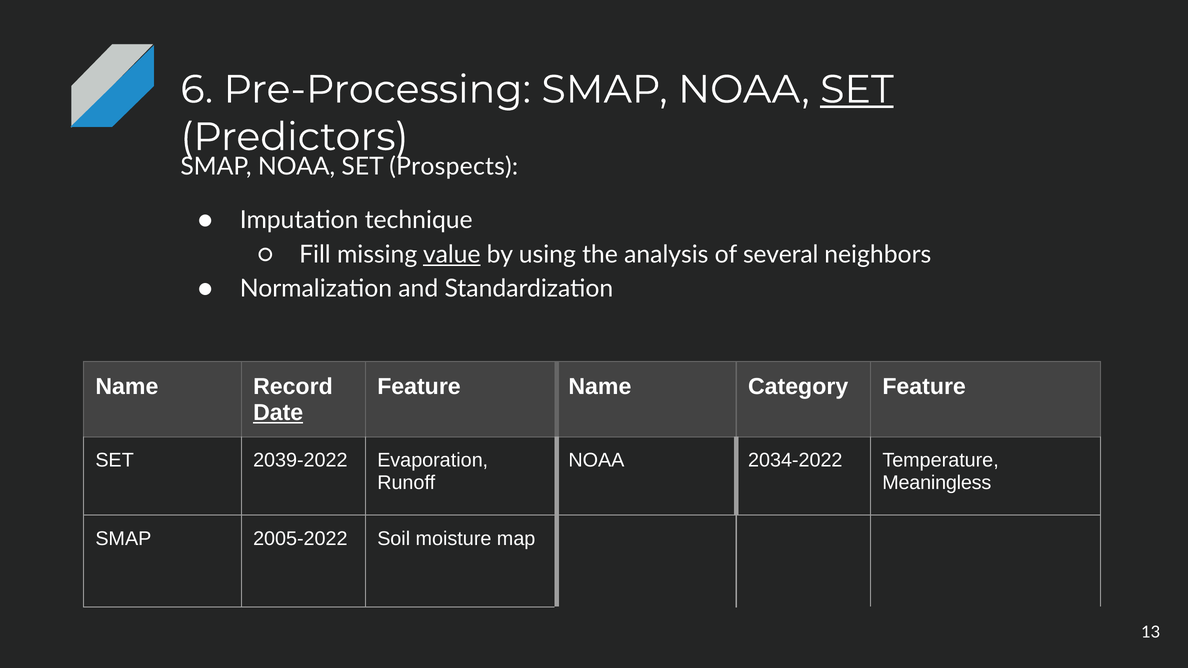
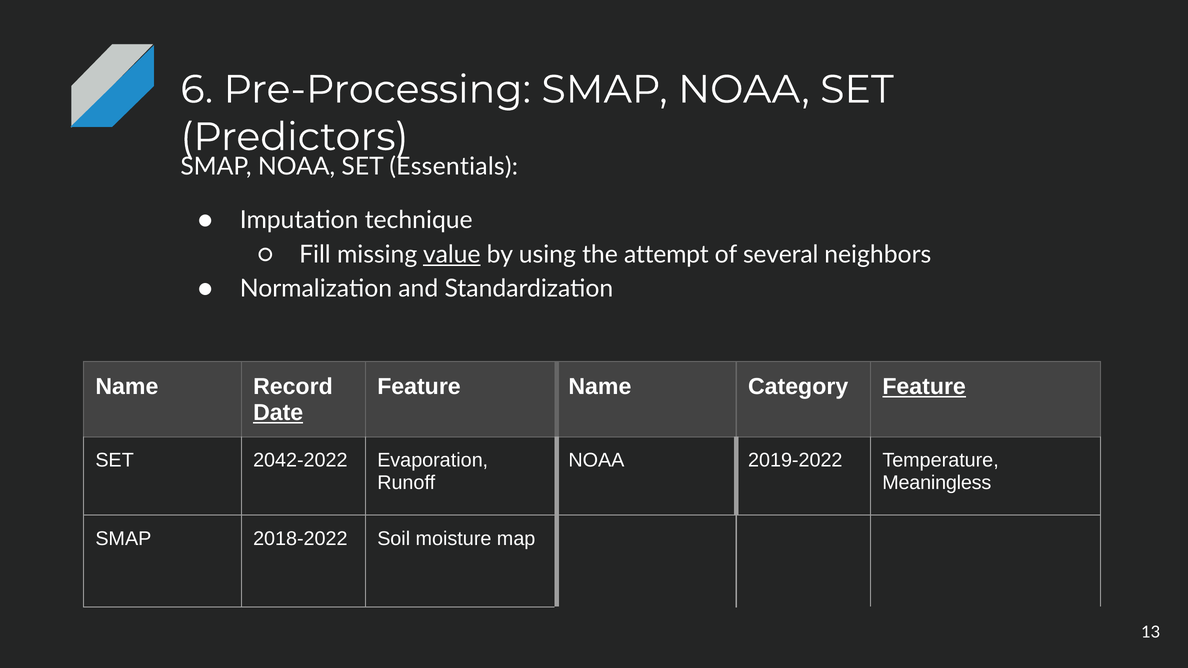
SET underline: present -> none (857, 90)
Prospects: Prospects -> Essentials (454, 166)
analysis: analysis -> attempt (666, 255)
Feature underline: none -> present (924, 387)
2039-2022: 2039-2022 -> 2042-2022 (300, 461)
2034-2022: 2034-2022 -> 2019-2022 (795, 461)
2005-2022: 2005-2022 -> 2018-2022 (300, 539)
